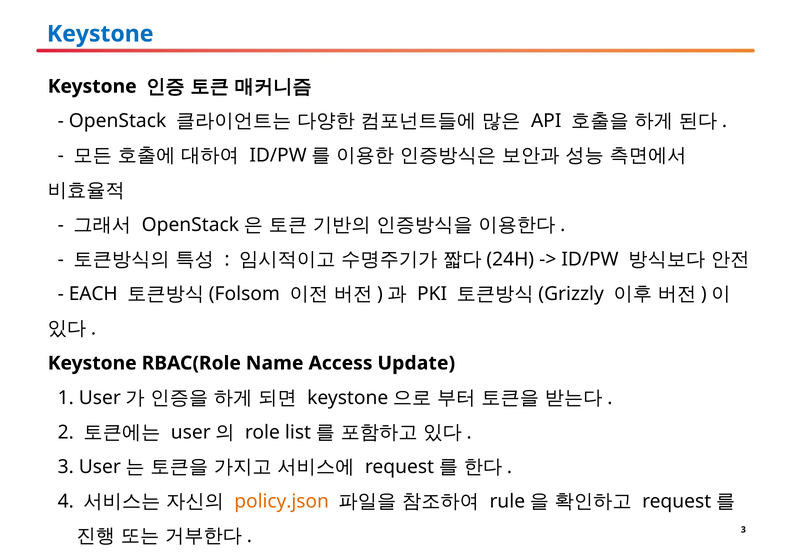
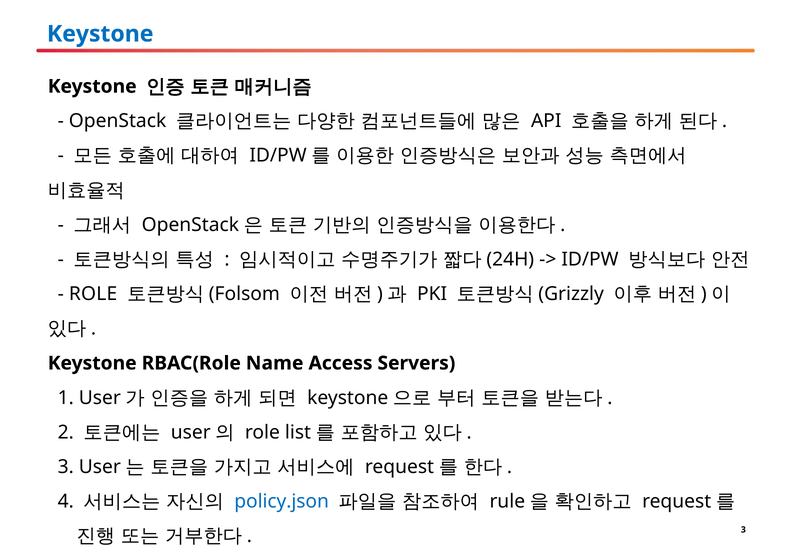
EACH: EACH -> ROLE (93, 294)
Update: Update -> Servers (416, 363)
policy.json colour: orange -> blue (282, 502)
